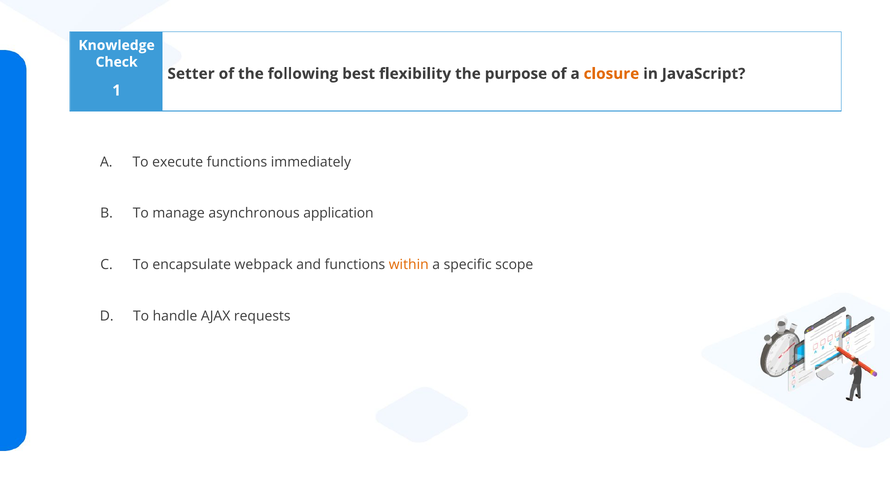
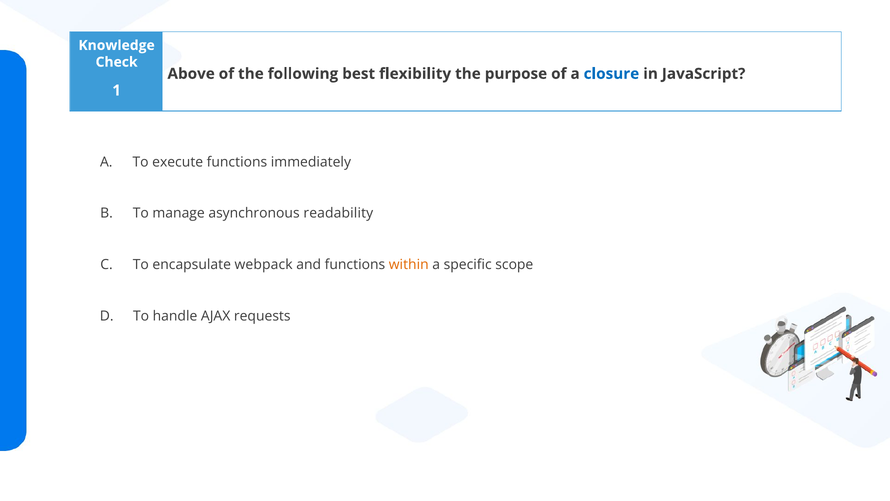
Setter: Setter -> Above (191, 74)
closure colour: orange -> blue (611, 74)
application: application -> readability (338, 213)
